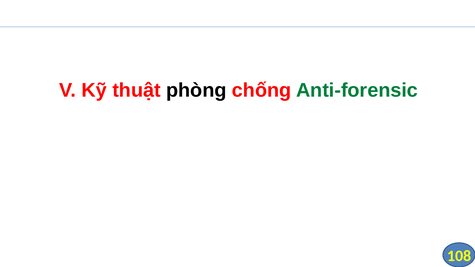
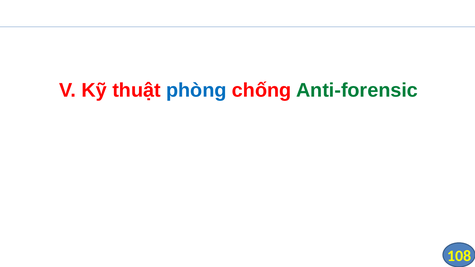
phòng colour: black -> blue (196, 90)
